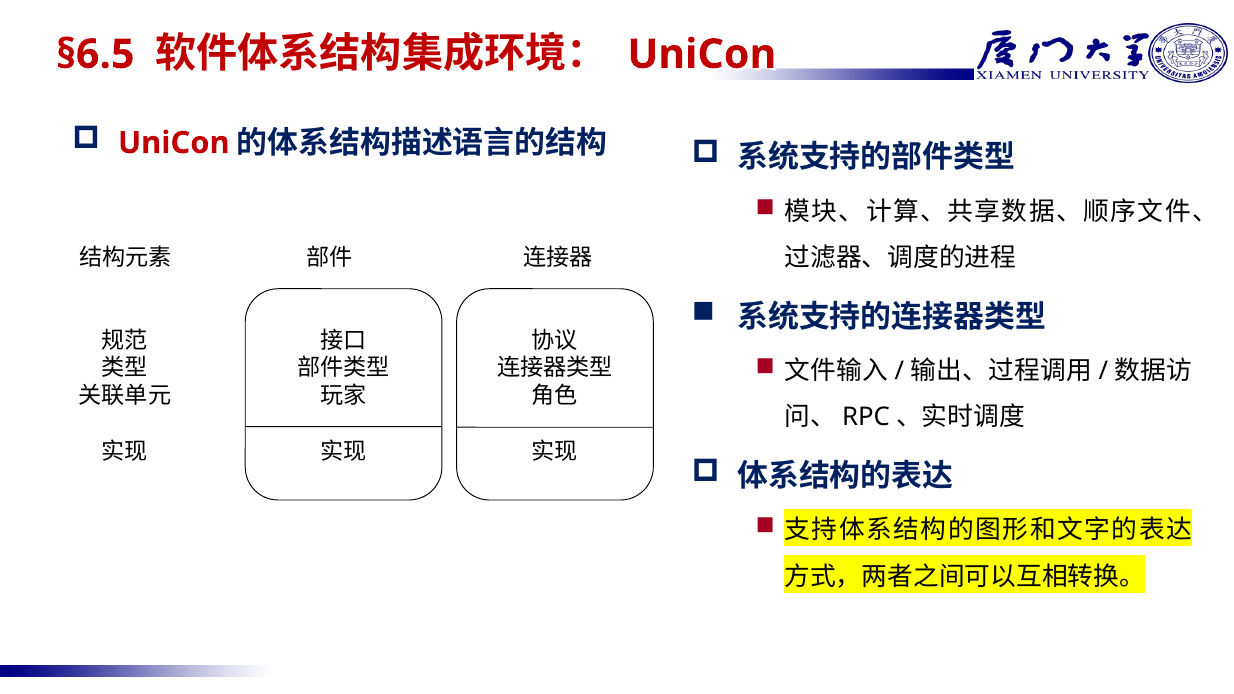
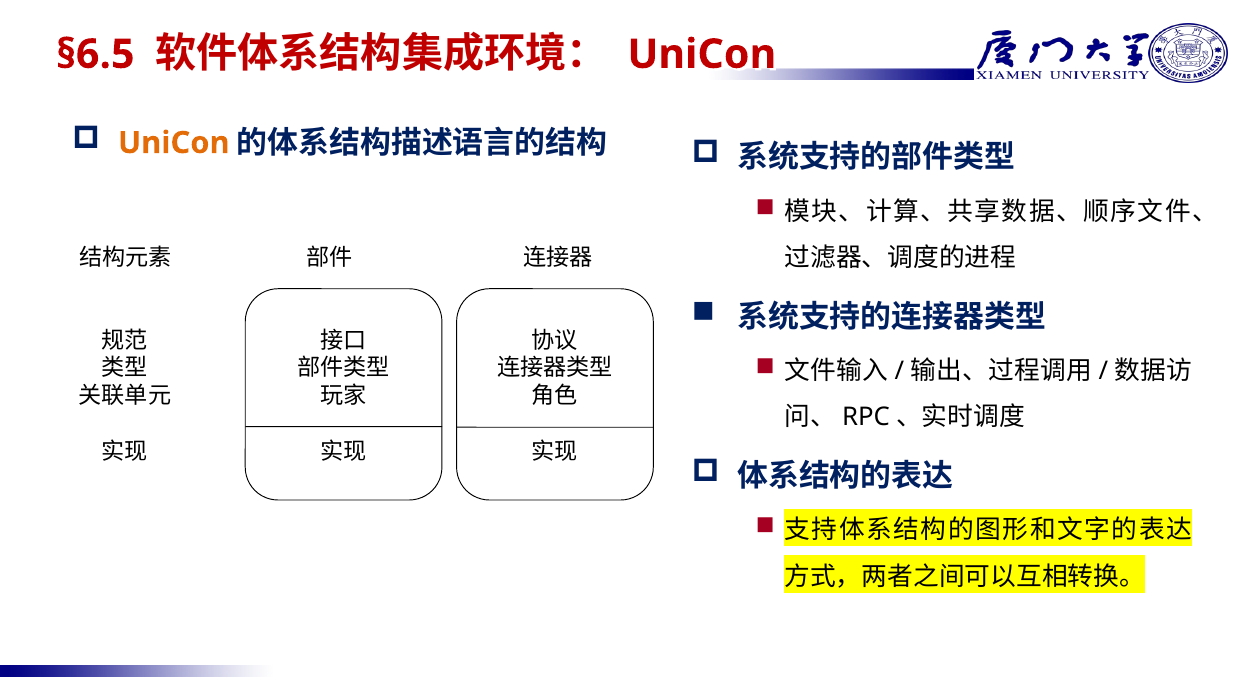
UniCon colour: red -> orange (174, 143)
